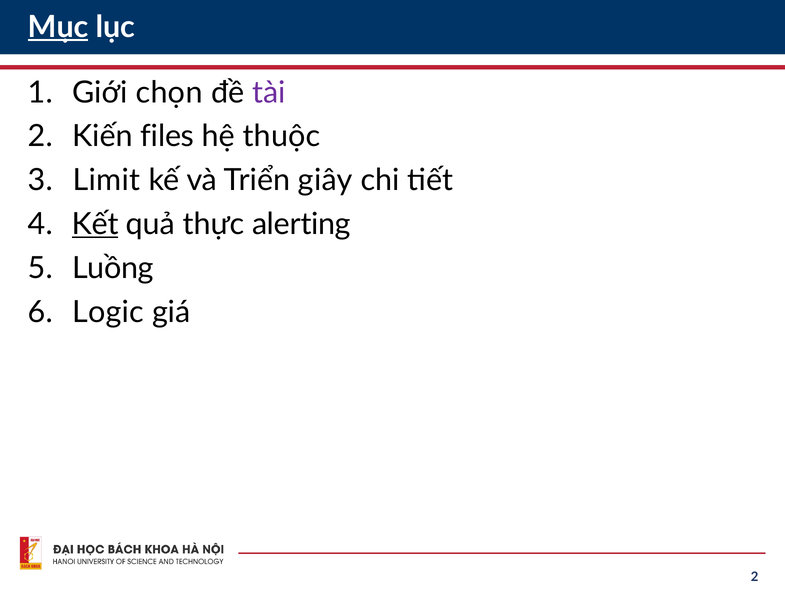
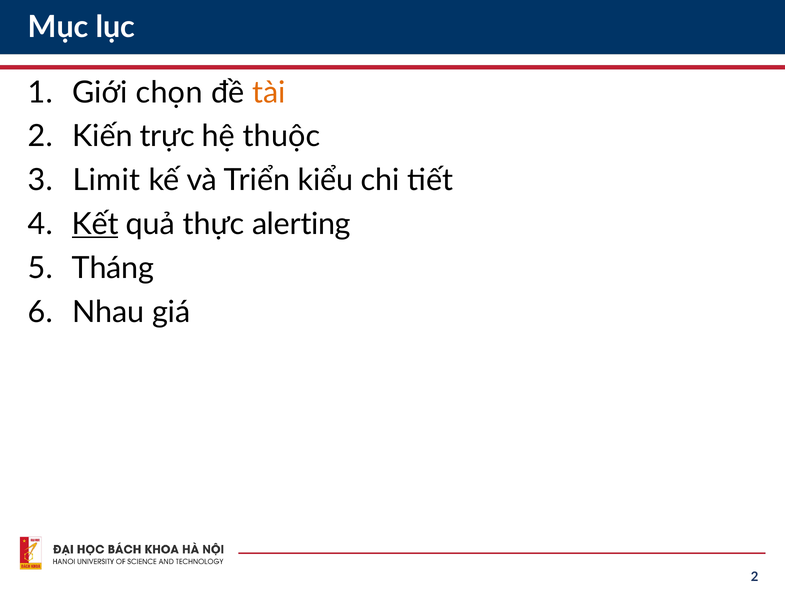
Mục underline: present -> none (58, 27)
tài colour: purple -> orange (269, 92)
files: files -> trực (167, 136)
giây: giây -> kiểu (326, 180)
Luồng: Luồng -> Tháng (113, 268)
Logic: Logic -> Nhau (108, 312)
